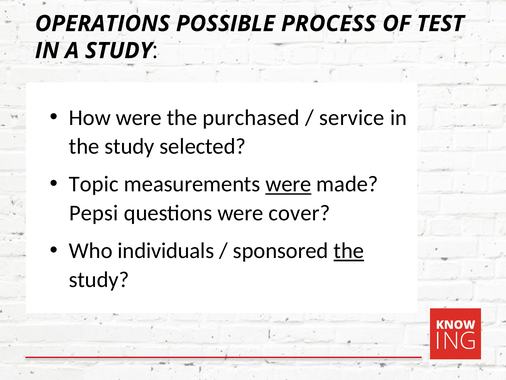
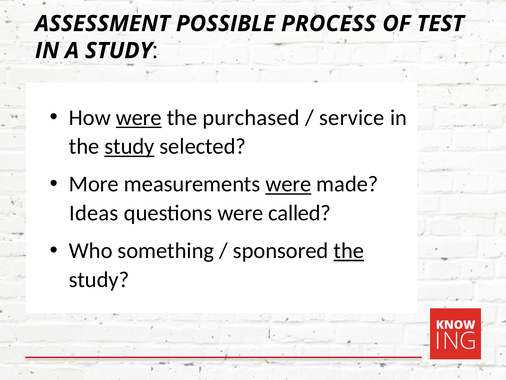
OPERATIONS: OPERATIONS -> ASSESSMENT (102, 24)
were underline: none -> present (139, 117)
study underline: none -> present (129, 146)
Topic: Topic -> More (94, 184)
Pepsi: Pepsi -> Ideas (94, 213)
cover: cover -> called (300, 213)
individuals: individuals -> something (166, 250)
